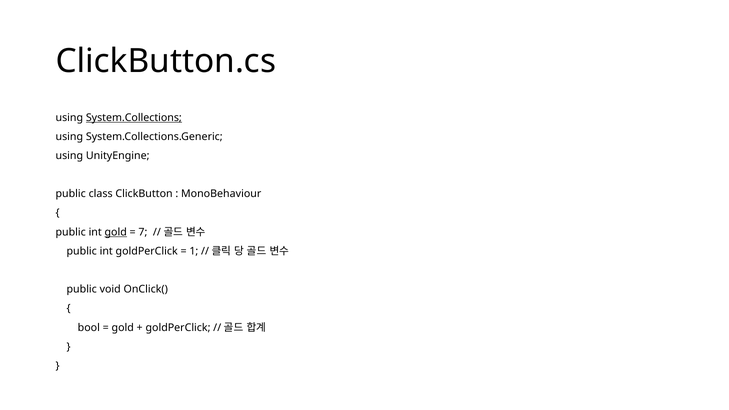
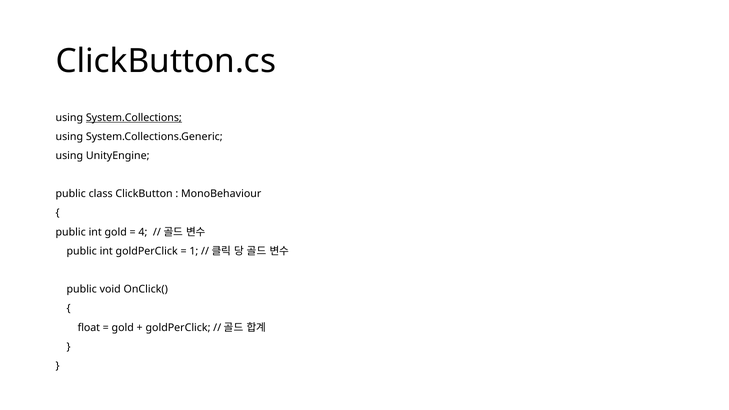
gold underline: present -> none (116, 232)
7: 7 -> 4 (143, 232)
bool: bool -> float (89, 328)
